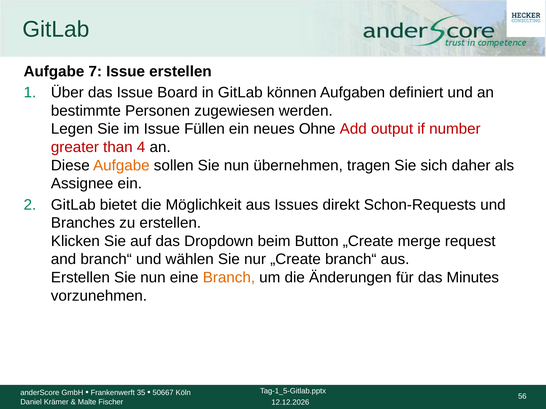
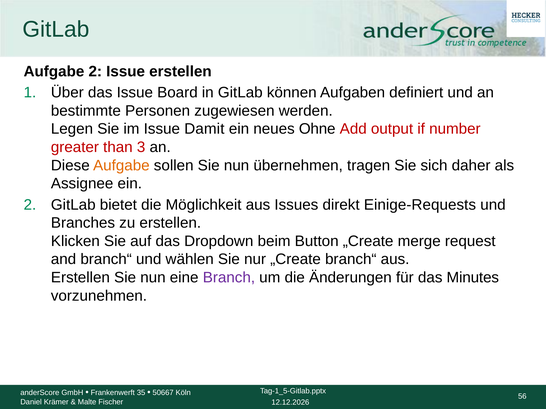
Aufgabe 7: 7 -> 2 (95, 71)
Füllen: Füllen -> Damit (204, 129)
4: 4 -> 3 (141, 147)
Schon-Requests: Schon-Requests -> Einige-Requests (420, 205)
Branch colour: orange -> purple (229, 278)
